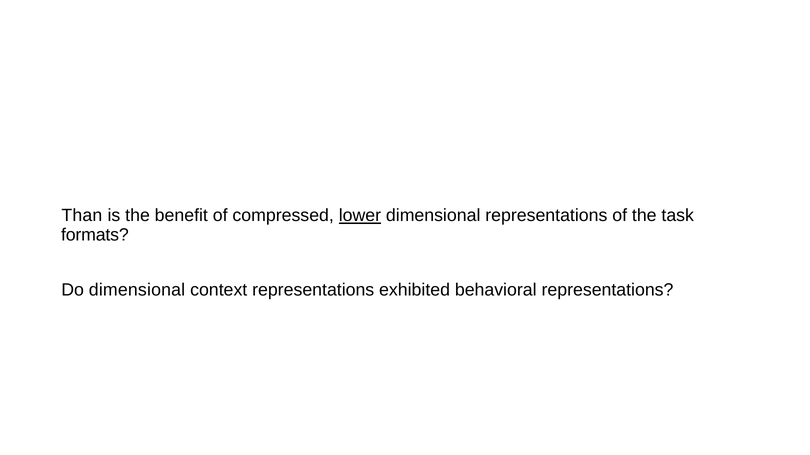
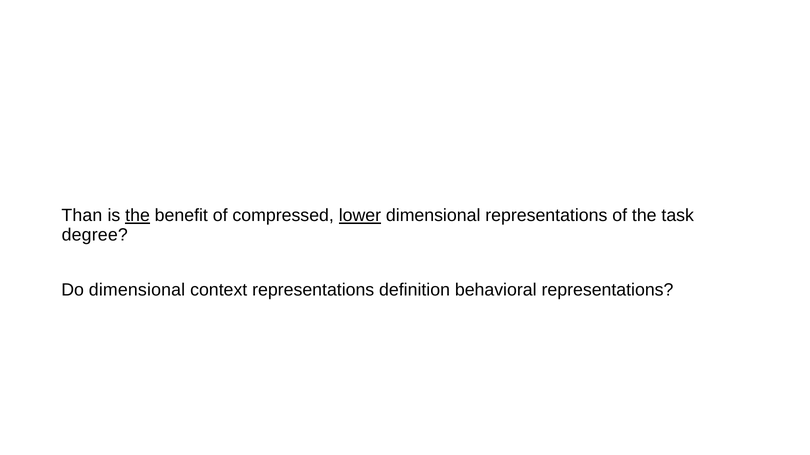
the underline: none -> present (138, 216)
formats: formats -> degree (95, 235)
exhibited: exhibited -> definition (415, 290)
